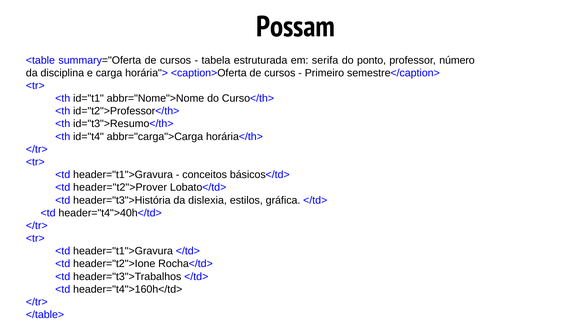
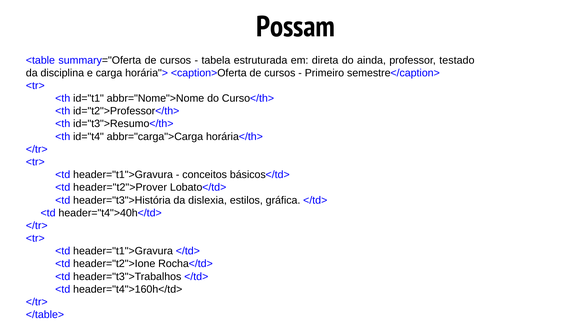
serifa: serifa -> direta (325, 60)
ponto: ponto -> ainda (371, 60)
número: número -> testado (457, 60)
